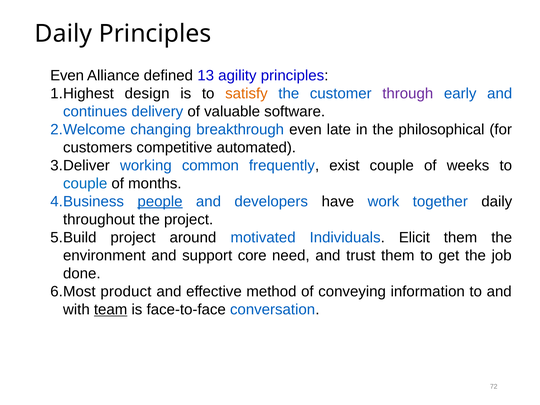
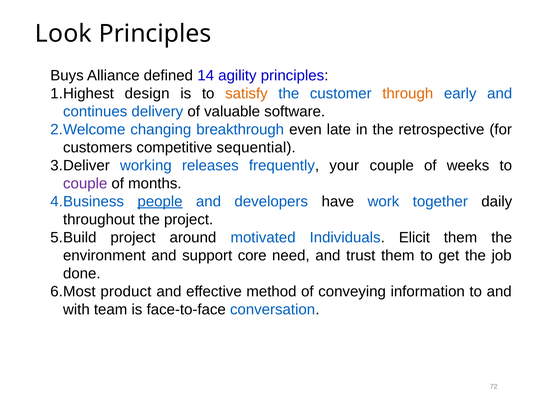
Daily: Daily -> Look (63, 34)
Even: Even -> Buys (67, 75)
13: 13 -> 14 (206, 75)
through colour: purple -> orange (408, 93)
philosophical: philosophical -> retrospective (441, 129)
automated: automated -> sequential (256, 147)
common: common -> releases (210, 165)
exist: exist -> your (344, 165)
couple colour: blue -> purple (85, 183)
team underline: present -> none (111, 310)
